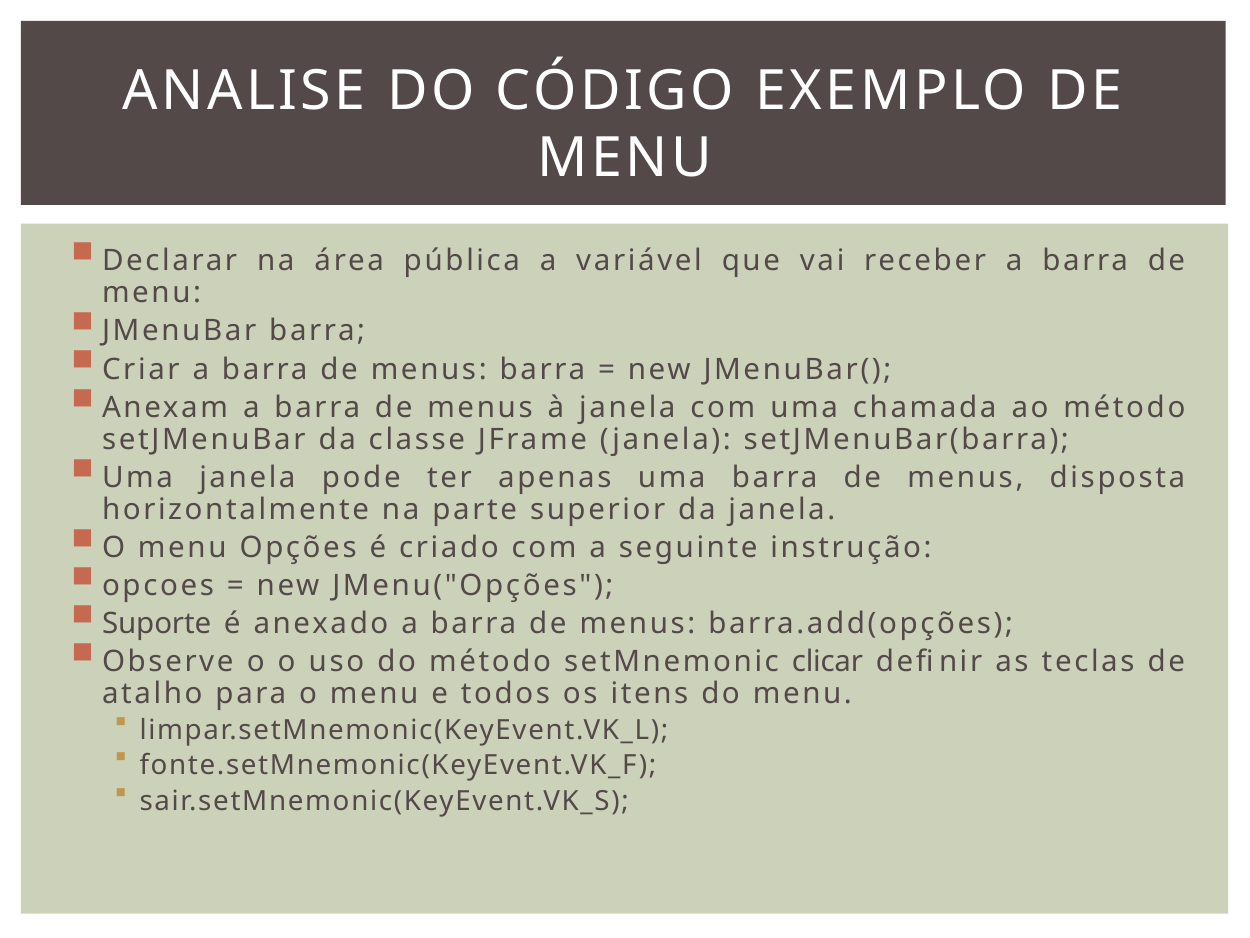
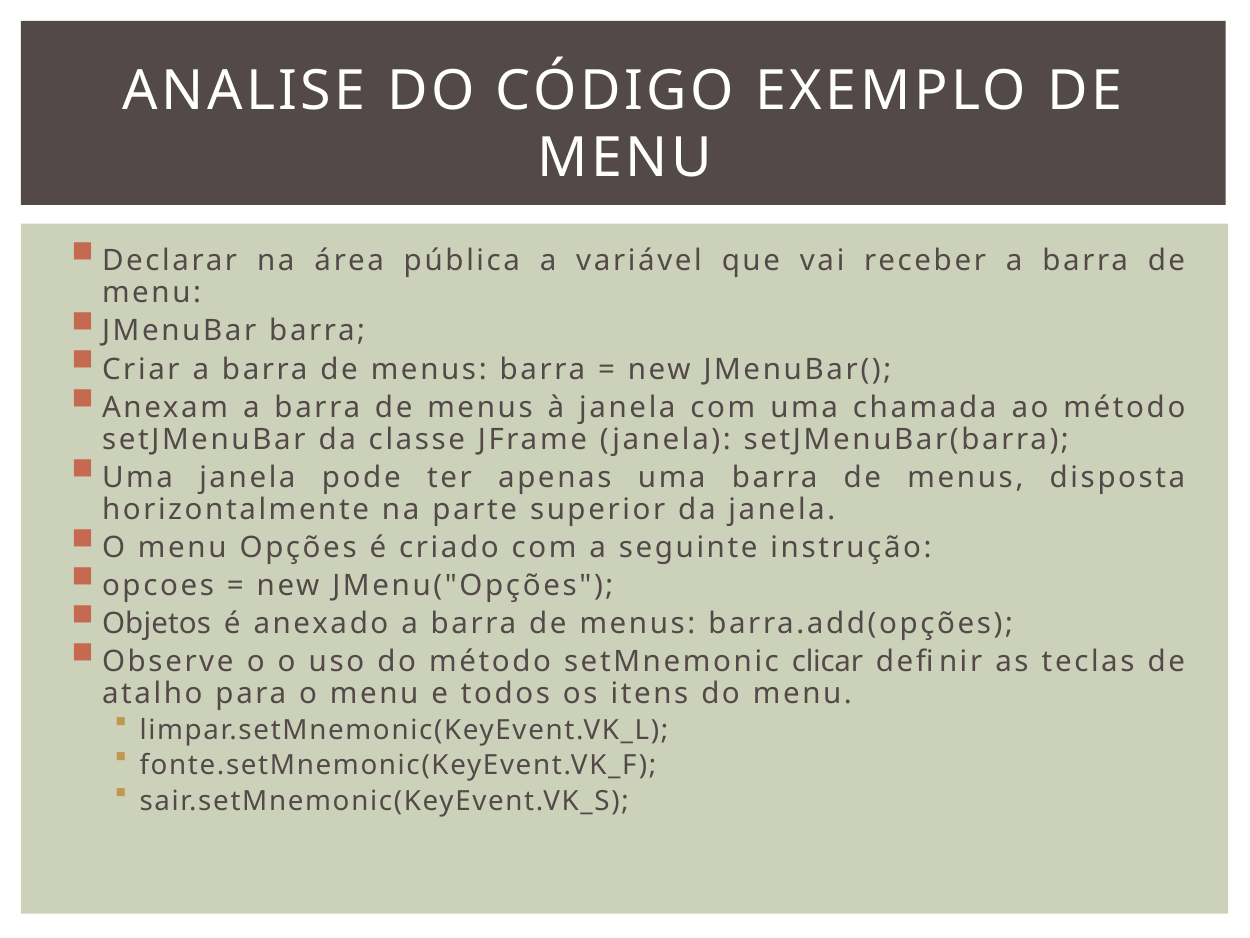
Suporte: Suporte -> Objetos (157, 623)
